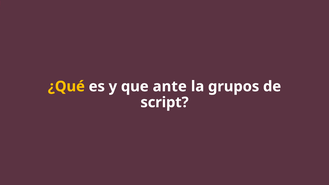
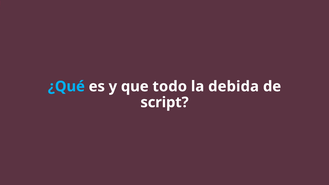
¿Qué colour: yellow -> light blue (66, 86)
ante: ante -> todo (170, 86)
grupos: grupos -> debida (234, 86)
